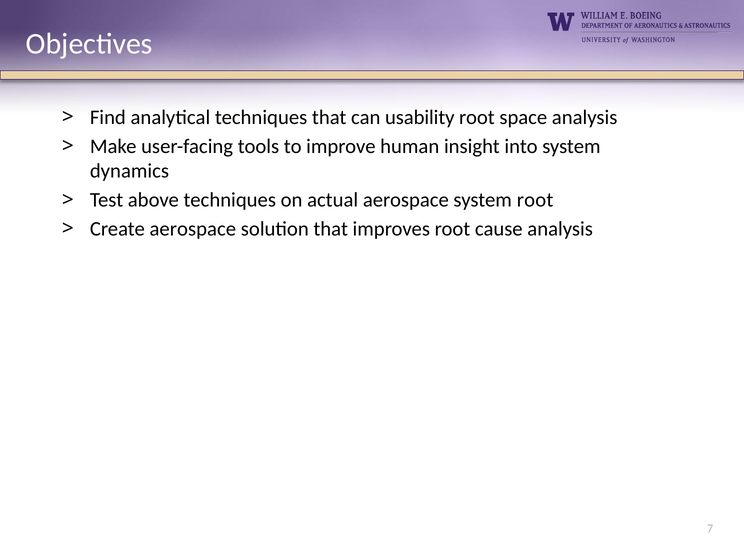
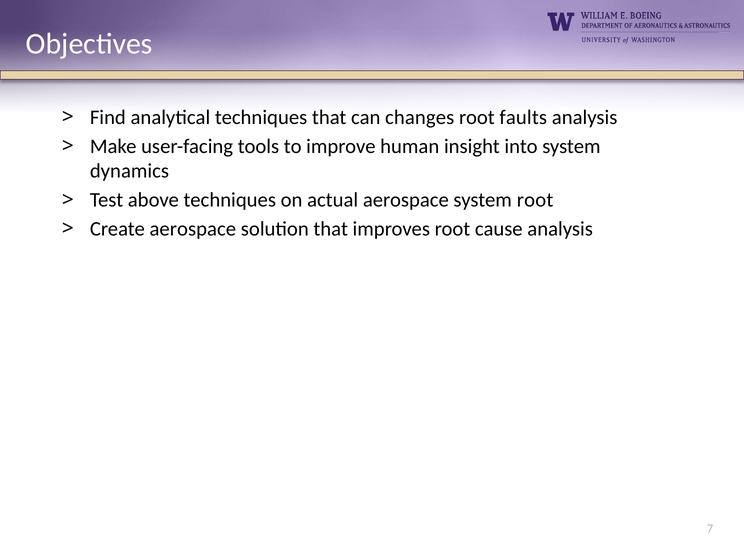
usability: usability -> changes (420, 117)
space: space -> faults (523, 117)
